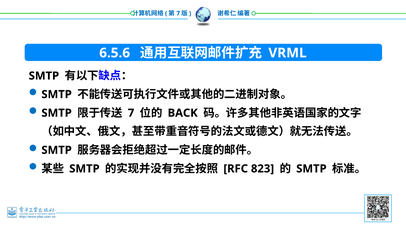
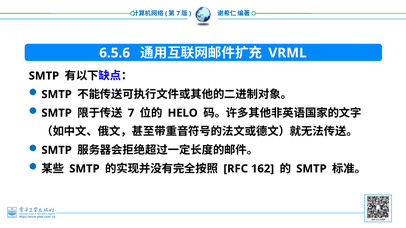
BACK: BACK -> HELO (183, 113)
823: 823 -> 162 (262, 169)
